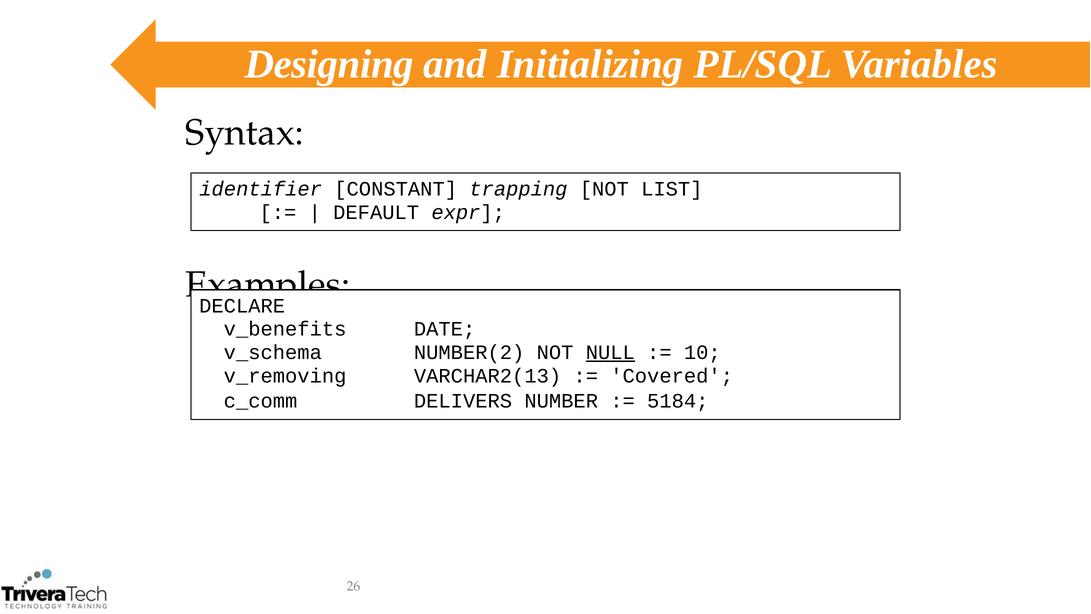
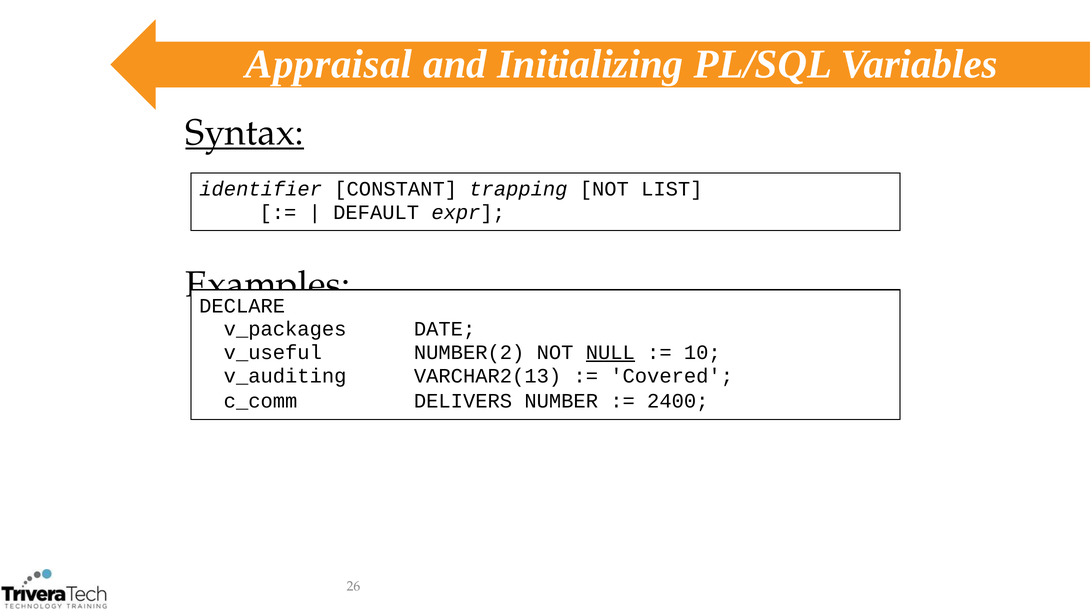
Designing: Designing -> Appraisal (329, 64)
Syntax underline: none -> present (245, 133)
v_benefits: v_benefits -> v_packages (285, 329)
v_schema: v_schema -> v_useful (273, 352)
v_removing: v_removing -> v_auditing (285, 376)
5184: 5184 -> 2400 (678, 401)
